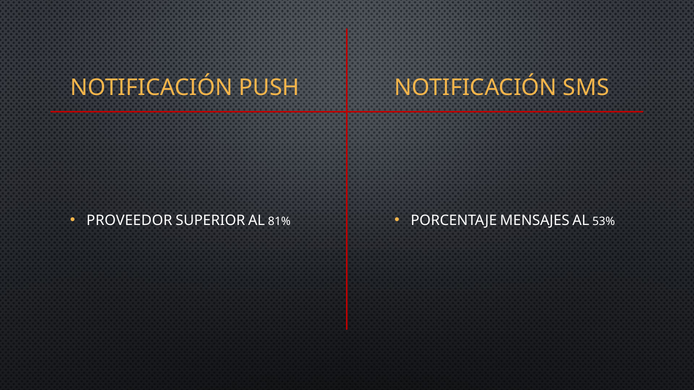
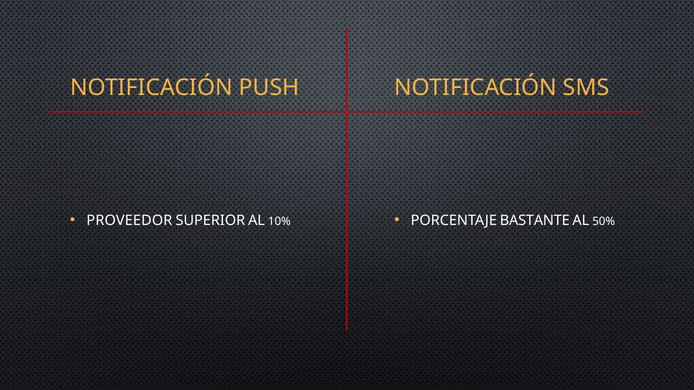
81%: 81% -> 10% (279, 221)
MENSAJES: MENSAJES -> BASTANTE (535, 221)
53%: 53% -> 50% (604, 221)
